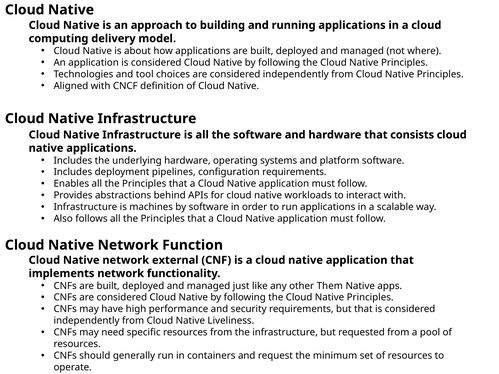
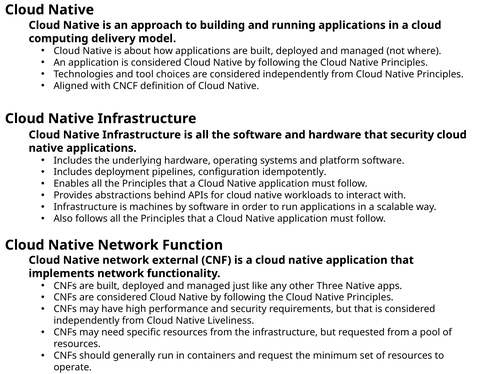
that consists: consists -> security (412, 135)
configuration requirements: requirements -> idempotently (294, 172)
Them: Them -> Three (330, 286)
